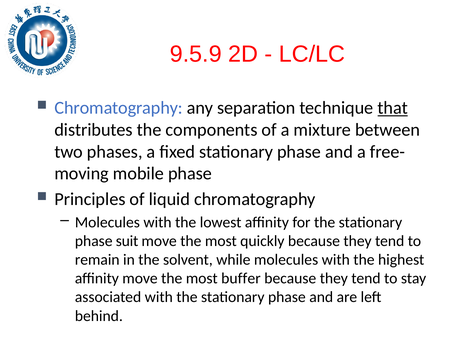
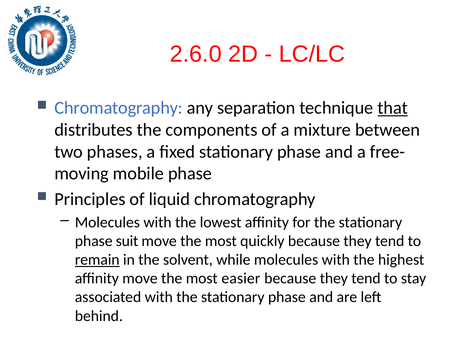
9.5.9: 9.5.9 -> 2.6.0 (196, 54)
remain underline: none -> present (97, 260)
buffer: buffer -> easier (241, 278)
